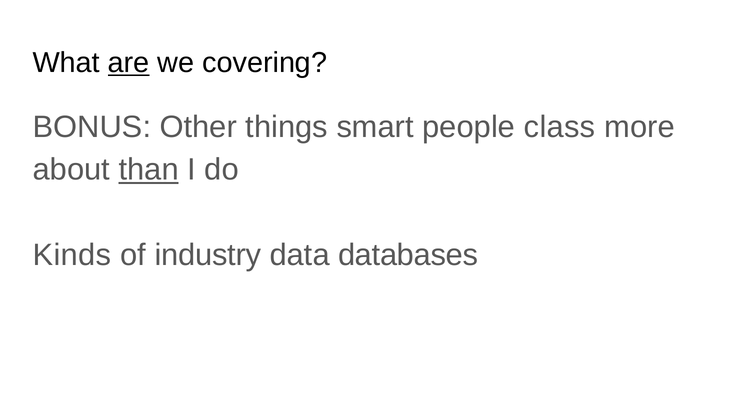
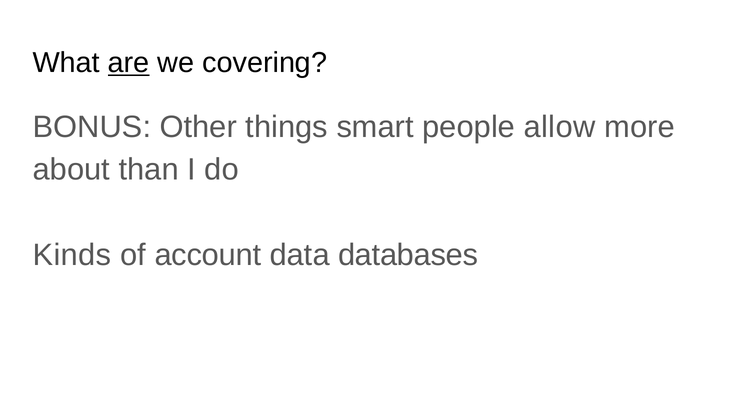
class: class -> allow (560, 127)
than underline: present -> none (149, 170)
industry: industry -> account (208, 255)
